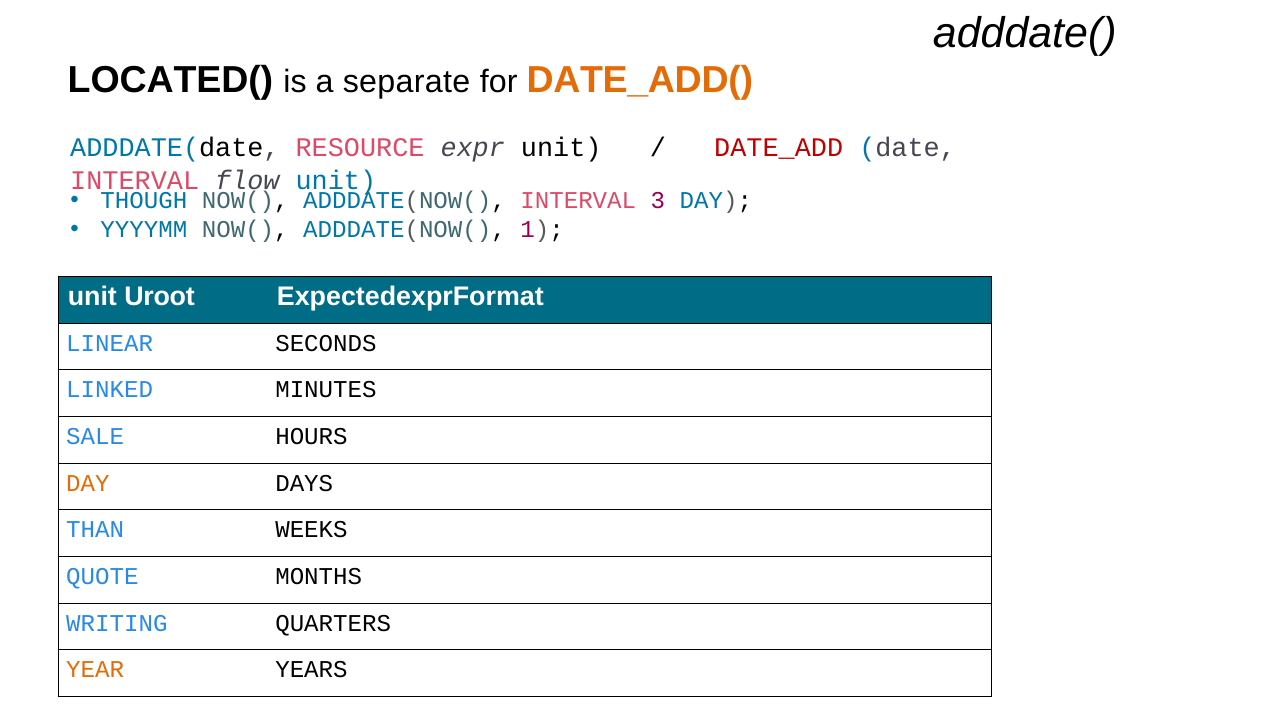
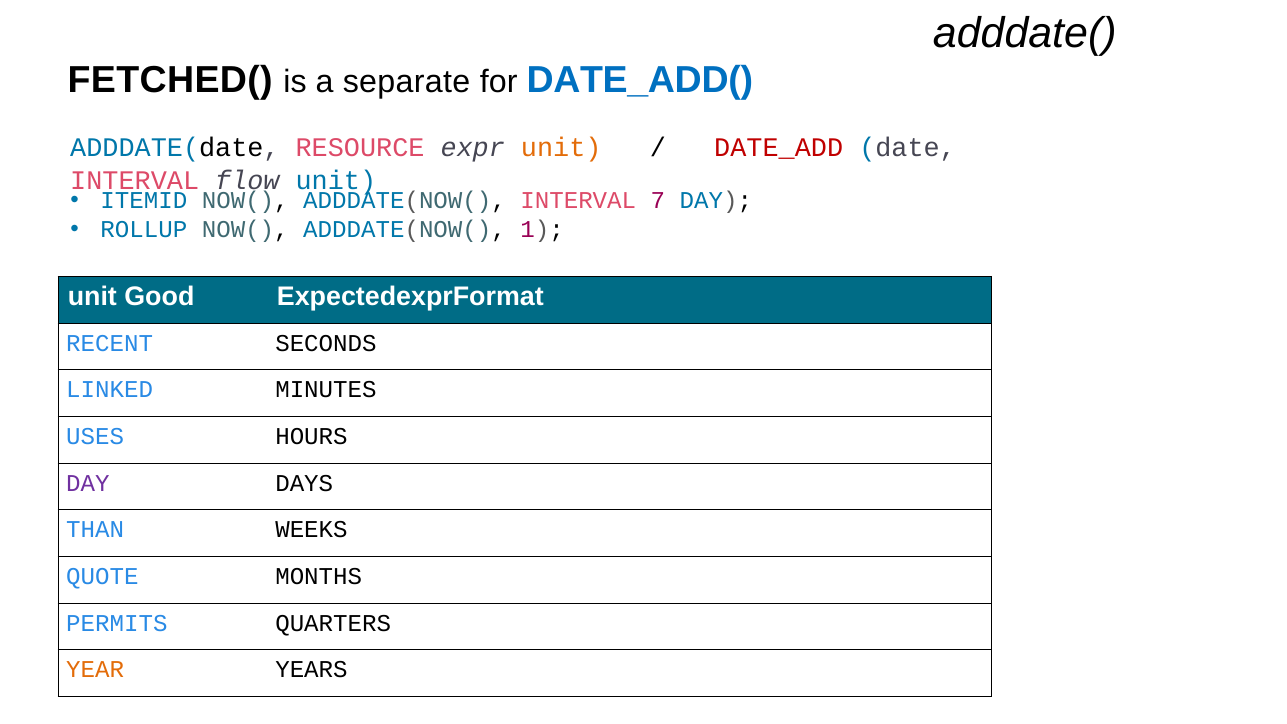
LOCATED(: LOCATED( -> FETCHED( (170, 80)
DATE_ADD( colour: orange -> blue (640, 80)
unit colour: black -> orange (561, 148)
THOUGH: THOUGH -> ITEMID (144, 200)
3: 3 -> 7 (658, 200)
YYYYMM: YYYYMM -> ROLLUP (144, 229)
Uroot: Uroot -> Good (159, 297)
LINEAR: LINEAR -> RECENT (110, 343)
SALE: SALE -> USES (95, 436)
DAY colour: orange -> purple (88, 483)
WRITING: WRITING -> PERMITS (117, 623)
